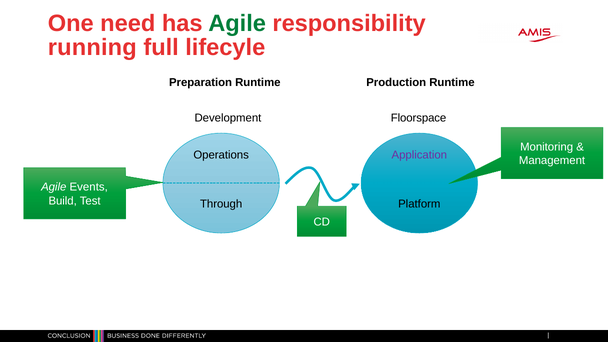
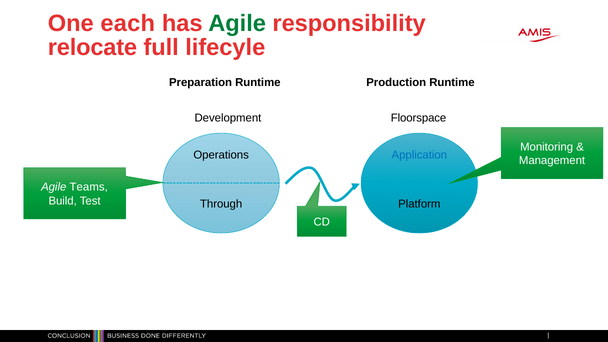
need: need -> each (128, 23)
running: running -> relocate (92, 47)
Application colour: purple -> blue (419, 155)
Events: Events -> Teams (89, 187)
